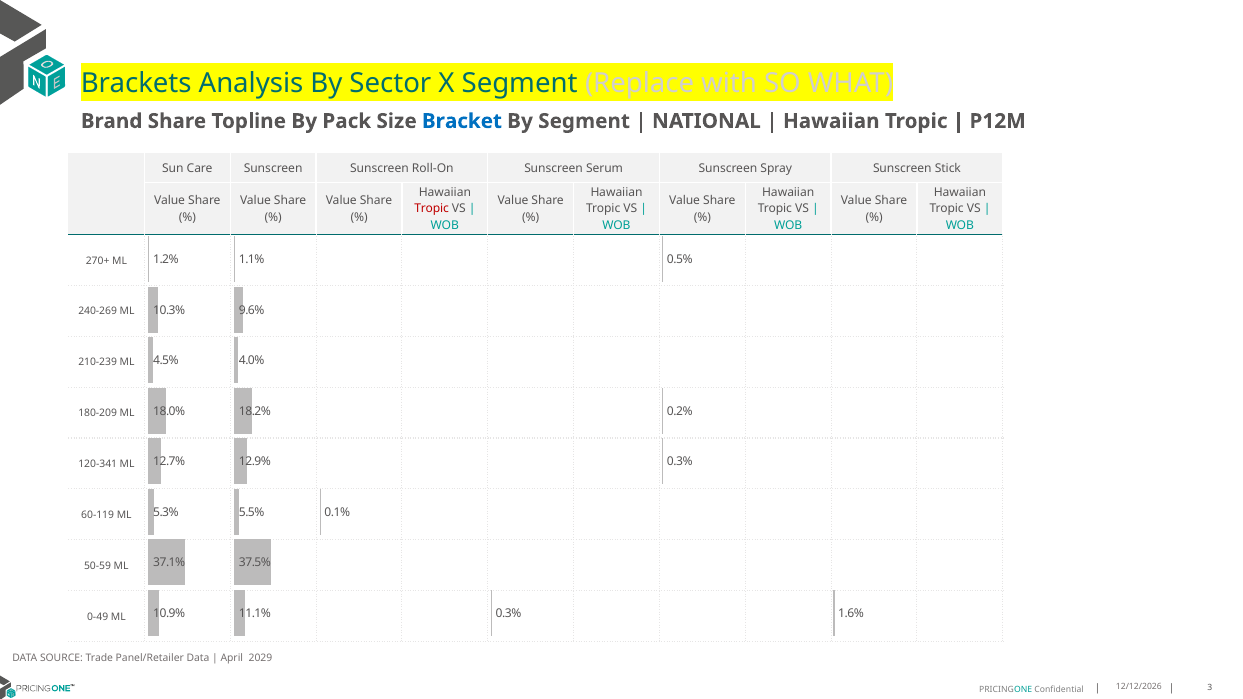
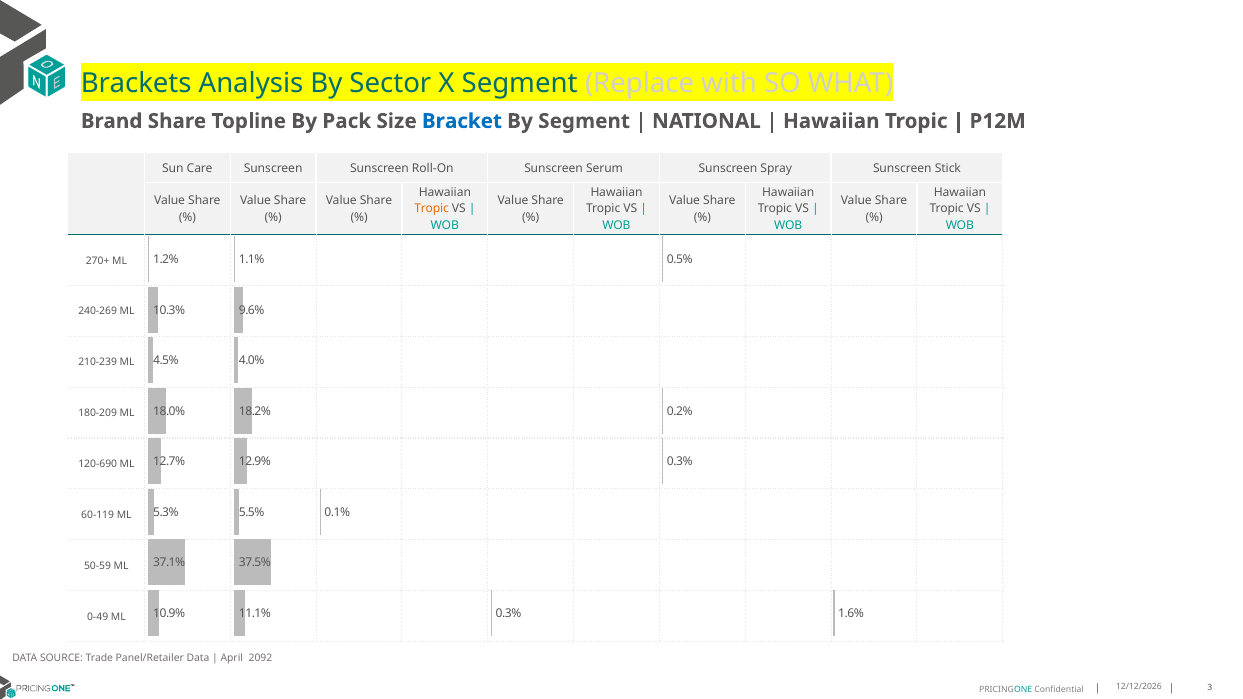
Tropic colour: red -> orange (432, 209)
120-341: 120-341 -> 120-690 (98, 464)
2029: 2029 -> 2092 (260, 659)
